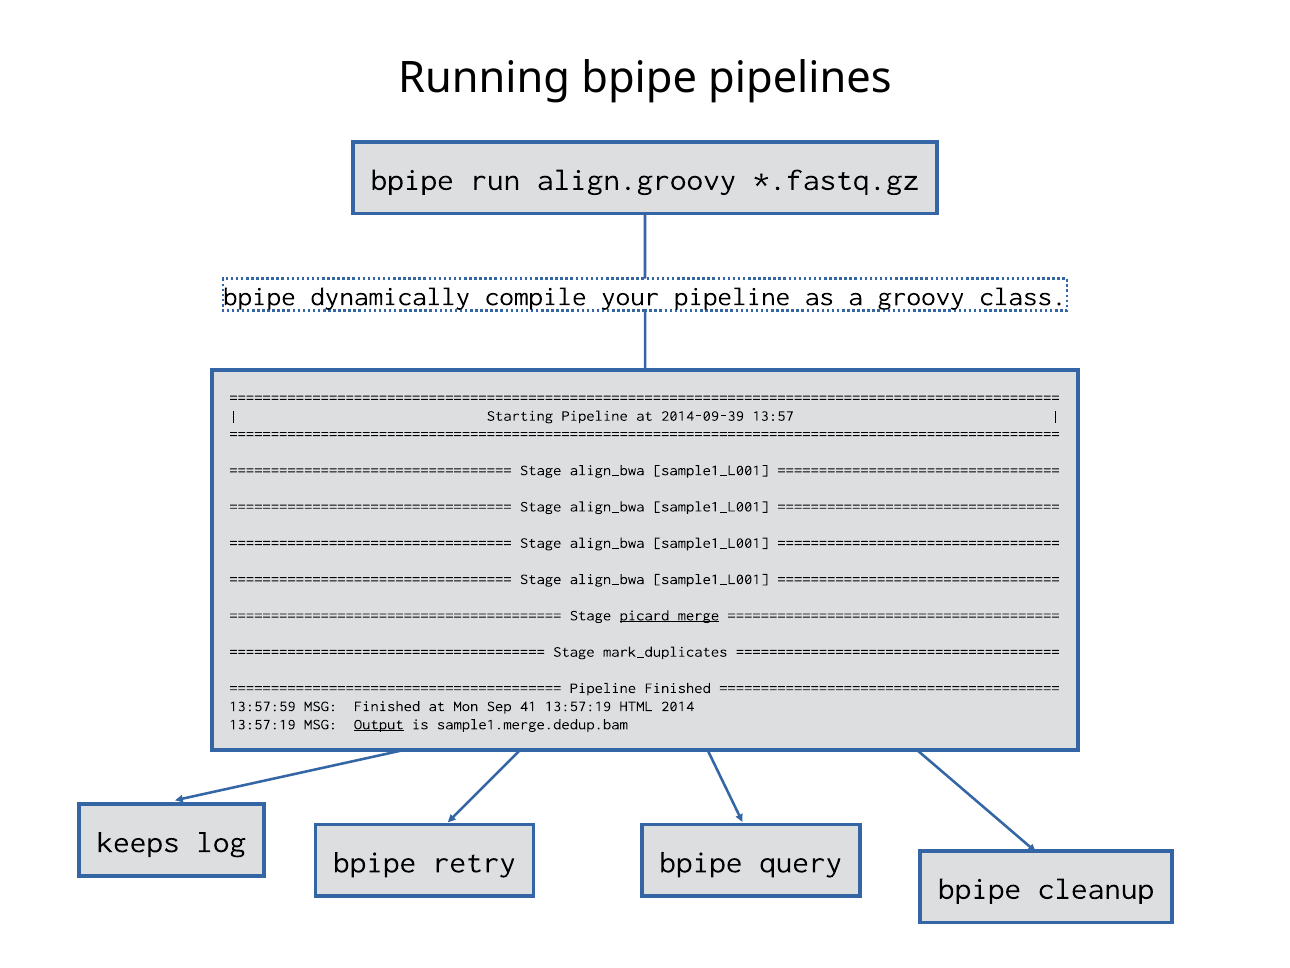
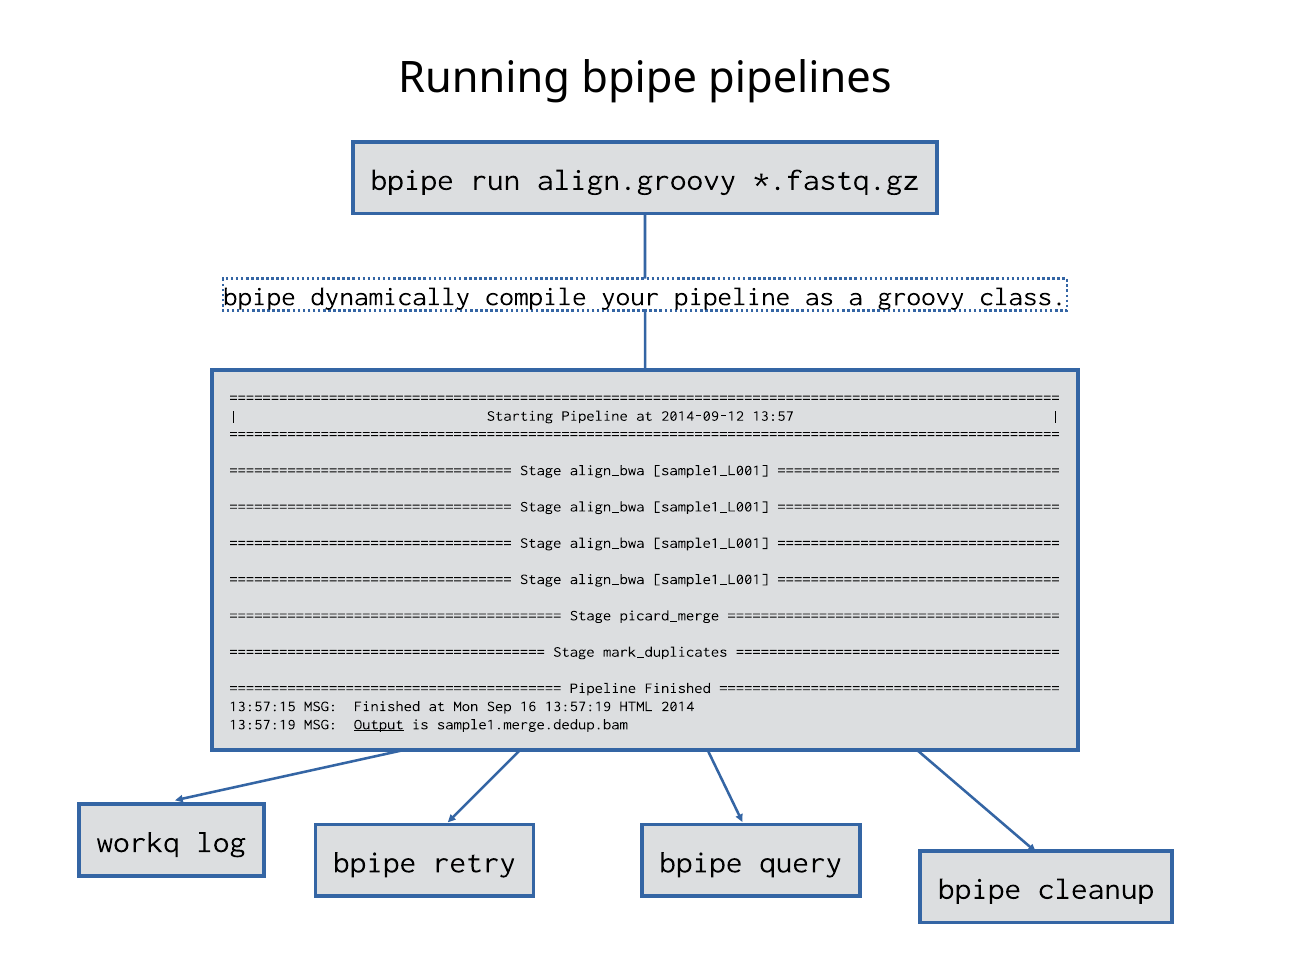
2014-09-39: 2014-09-39 -> 2014-09-12 (703, 416)
picard_merge underline: present -> none (669, 615)
13:57:59: 13:57:59 -> 13:57:15 (263, 706)
41: 41 -> 16 (528, 706)
keeps: keeps -> workq (138, 842)
